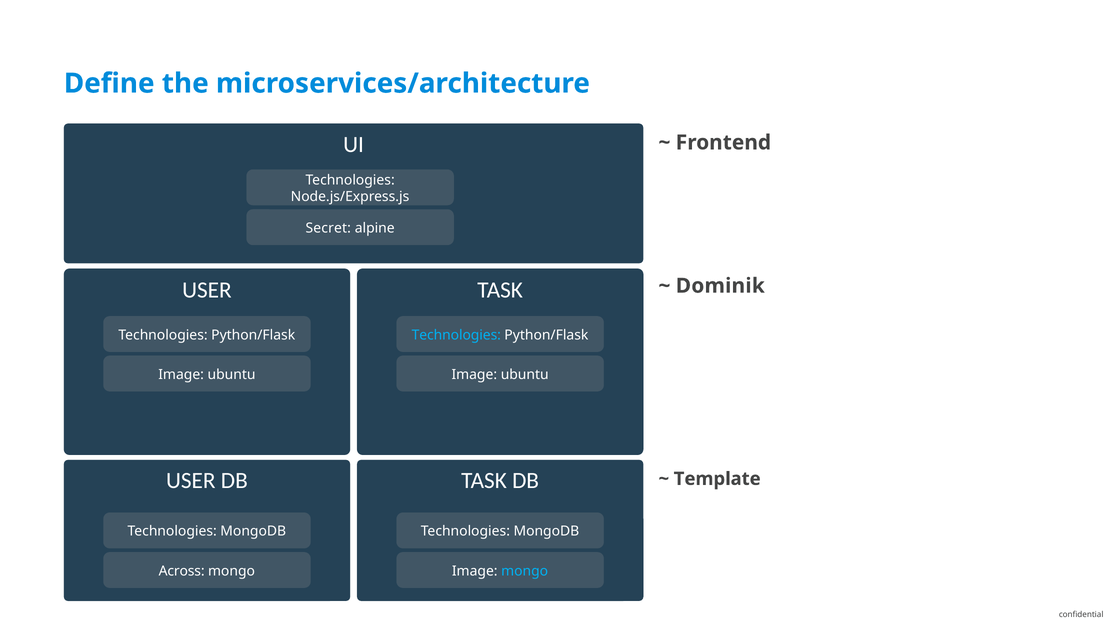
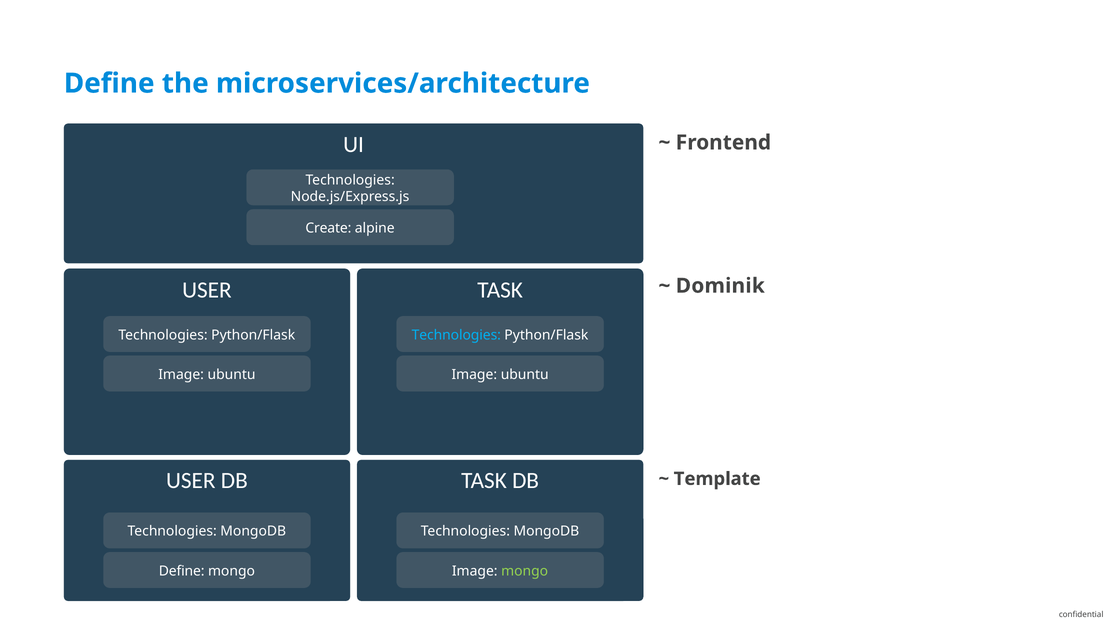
Secret: Secret -> Create (328, 228)
Across: Across -> Define (182, 571)
mongo colour: light blue -> light green (525, 571)
